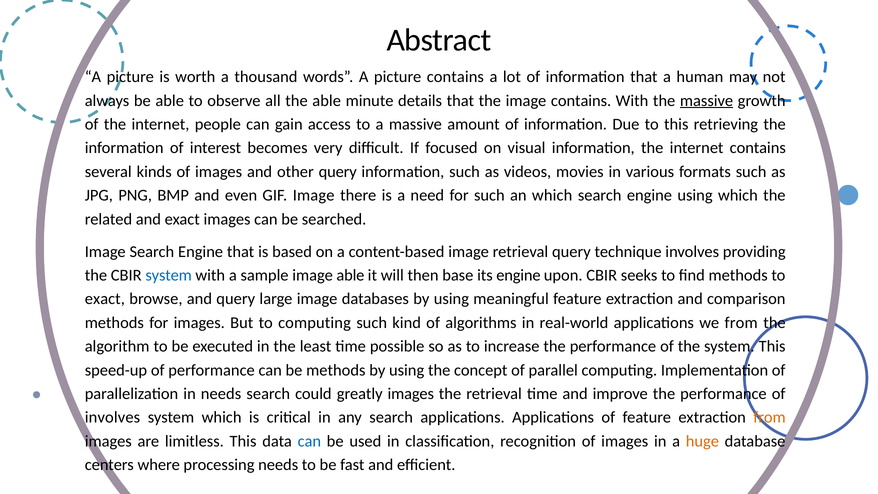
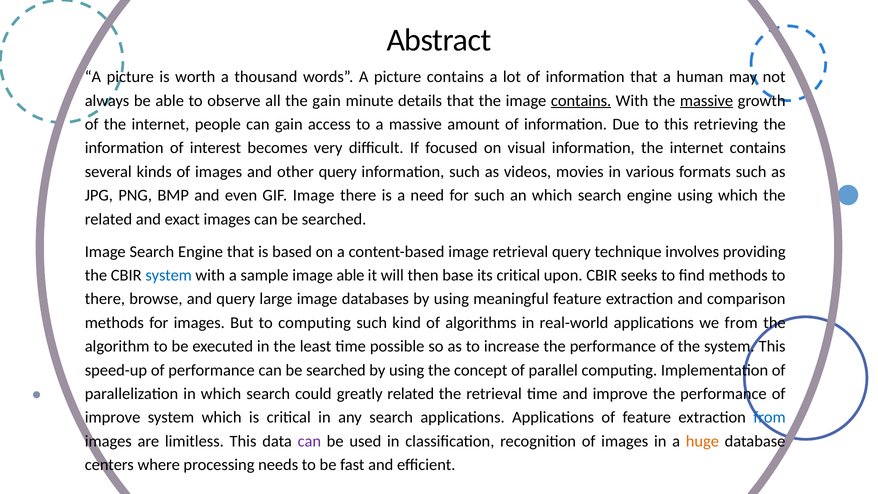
the able: able -> gain (327, 101)
contains underline: none -> present (581, 101)
its engine: engine -> critical (518, 275)
exact: exact -> there (105, 299)
performance can be methods: methods -> searched (336, 370)
in needs: needs -> which (221, 394)
greatly images: images -> related (411, 394)
involves: involves -> improve (113, 417)
from colour: orange -> blue (770, 417)
can colour: blue -> purple (309, 441)
